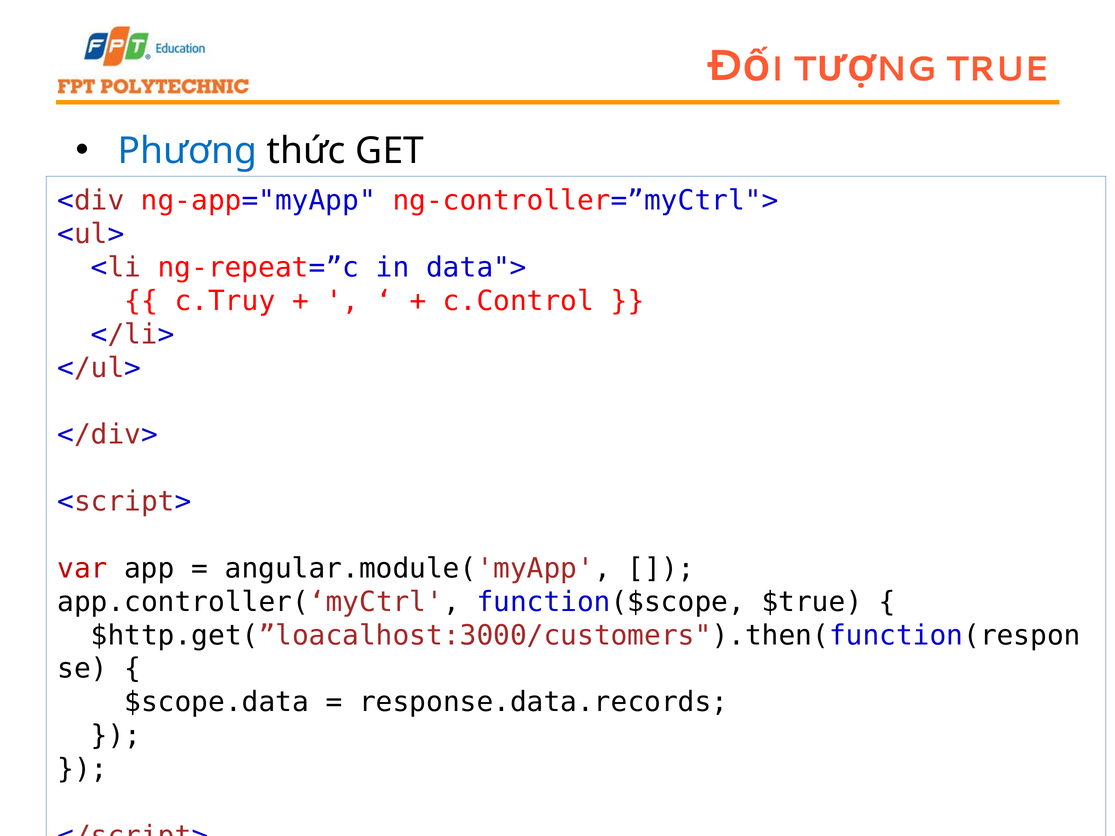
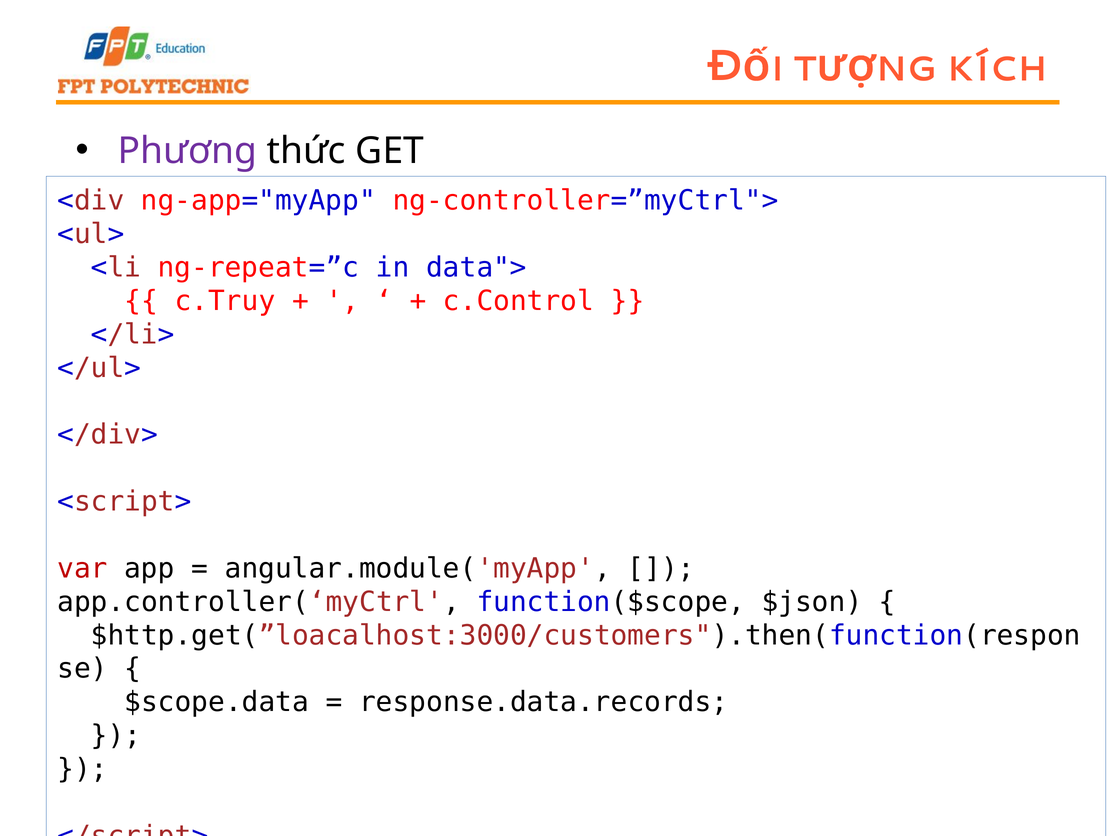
TRUE: TRUE -> KÍCH (997, 69)
Phương colour: blue -> purple (187, 151)
$true: $true -> $json (812, 602)
